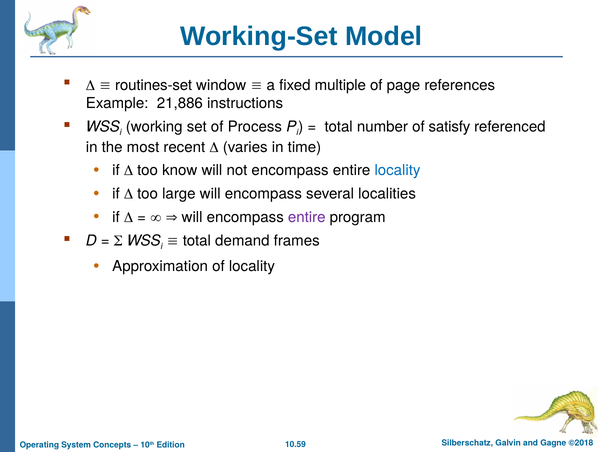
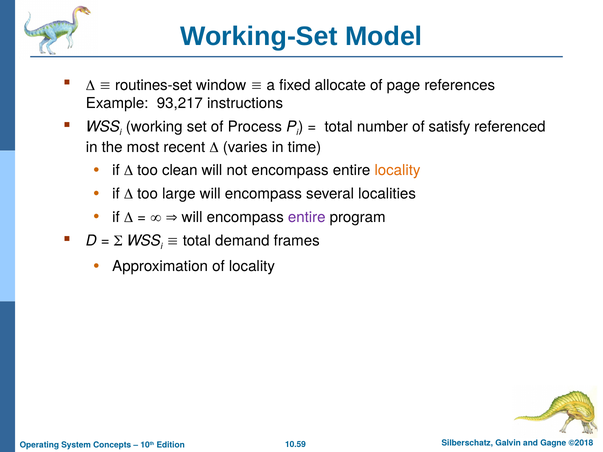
multiple: multiple -> allocate (340, 85)
21,886: 21,886 -> 93,217 (180, 103)
know: know -> clean (180, 171)
locality colour: blue -> orange (398, 171)
